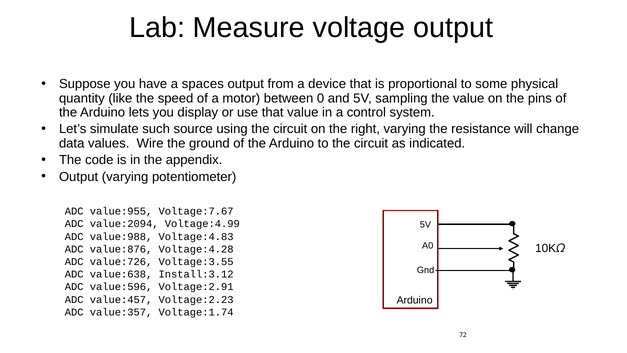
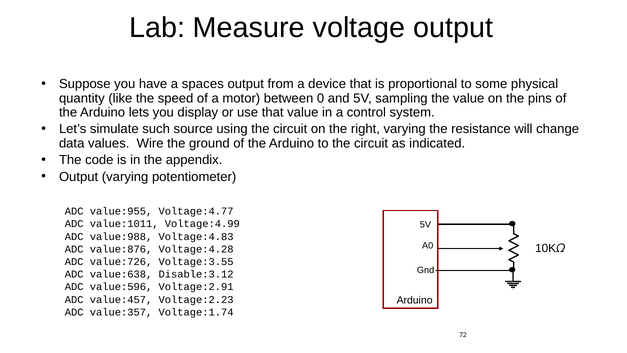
Voltage:7.67: Voltage:7.67 -> Voltage:4.77 (196, 211)
value:2094: value:2094 -> value:1011 (124, 224)
Install:3.12: Install:3.12 -> Disable:3.12 (196, 274)
